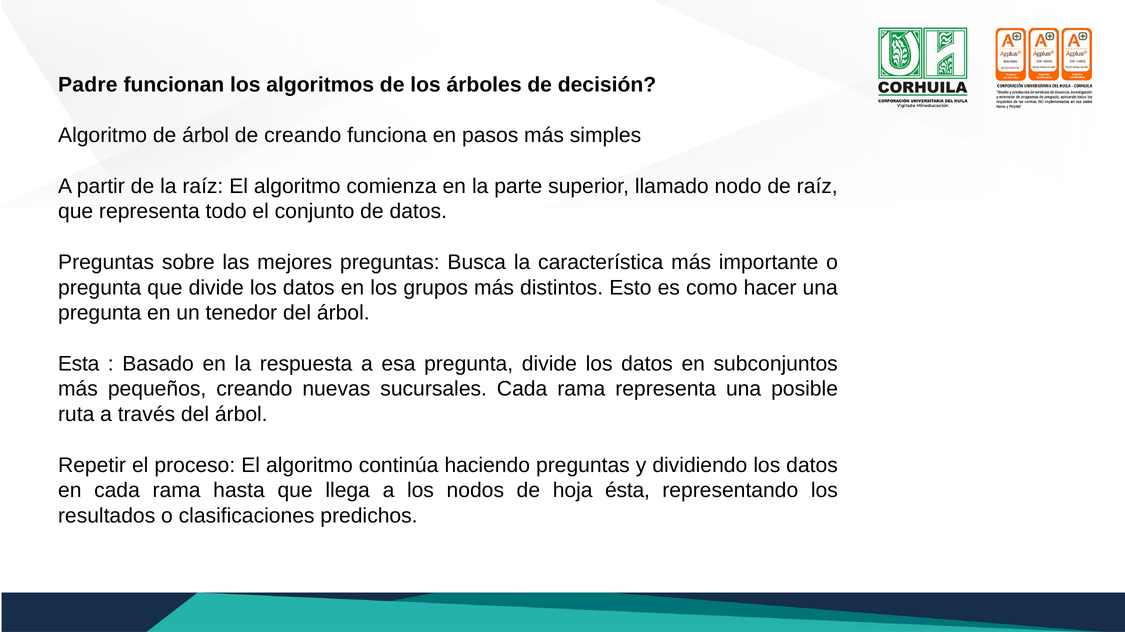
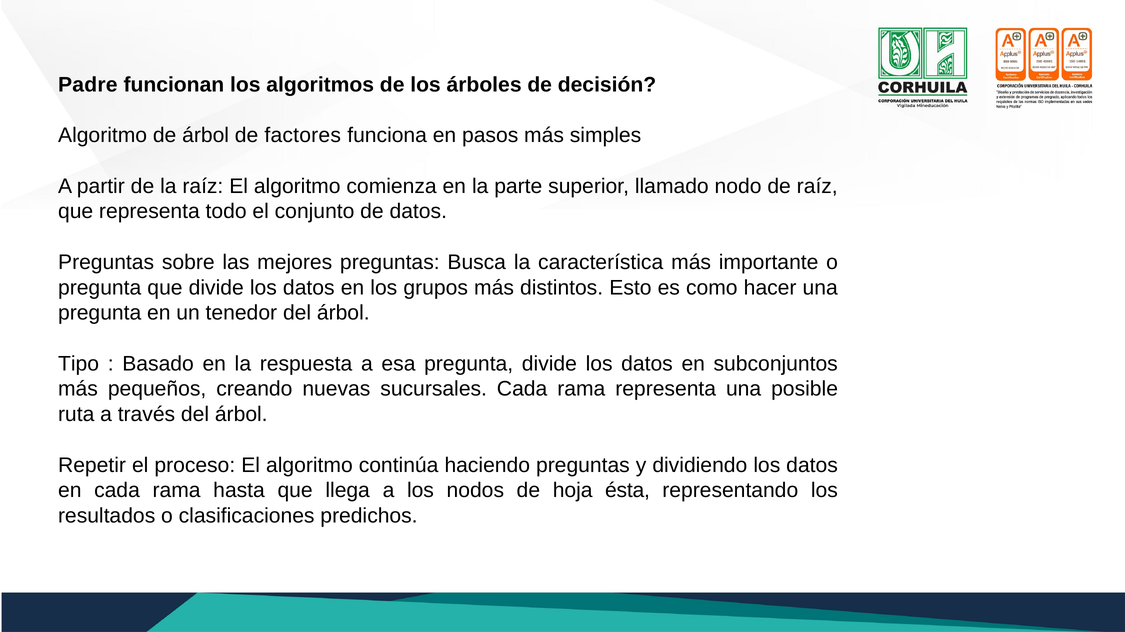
de creando: creando -> factores (303, 136)
Esta: Esta -> Tipo (79, 364)
